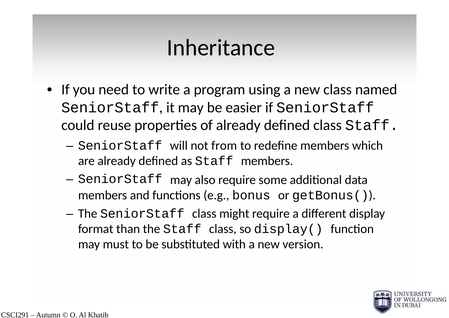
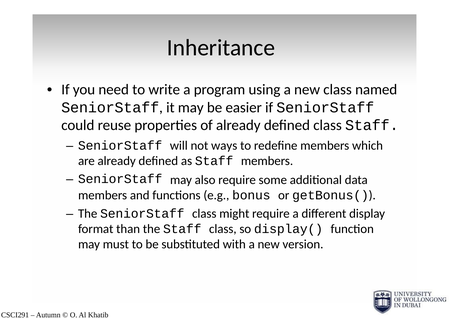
from: from -> ways (224, 145)
